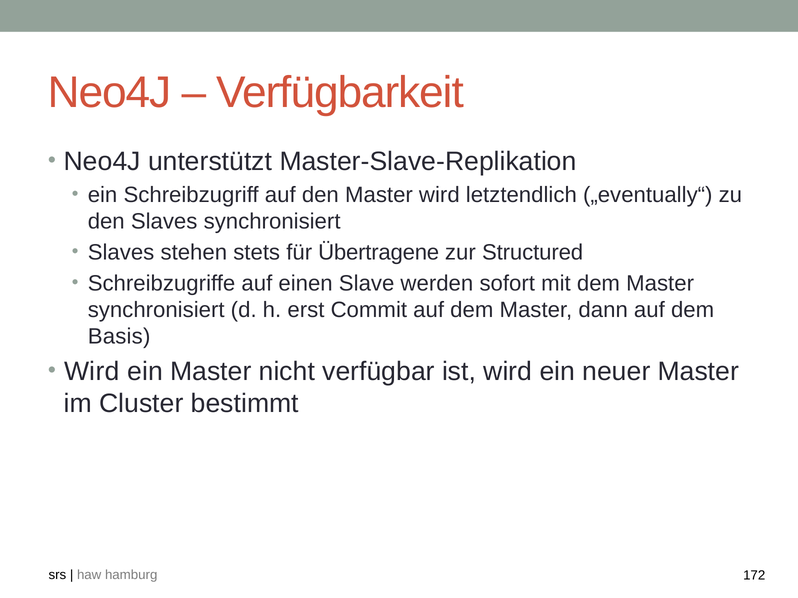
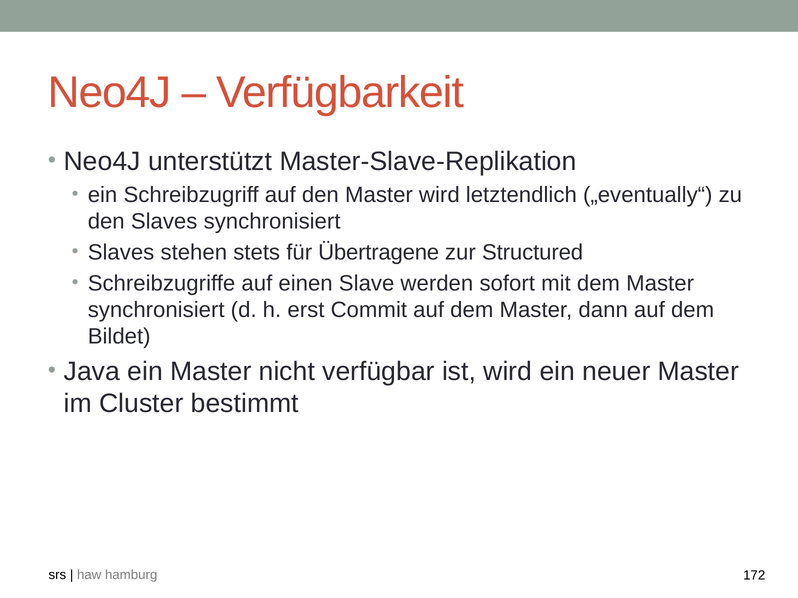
Basis: Basis -> Bildet (119, 337)
Wird: Wird -> Java (92, 372)
